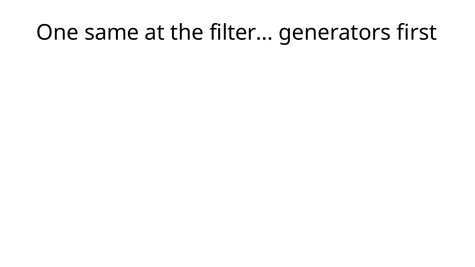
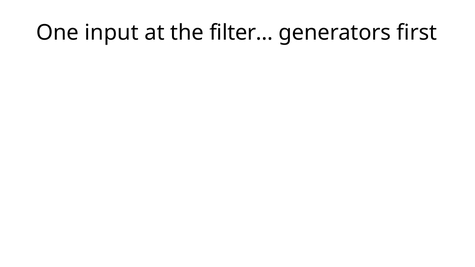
same: same -> input (112, 33)
